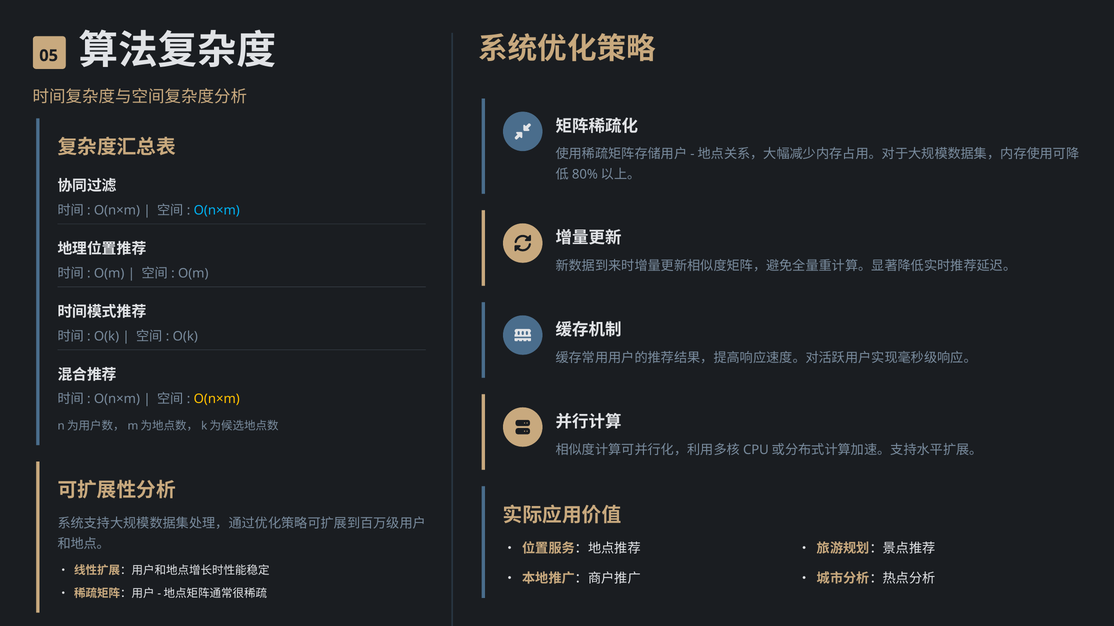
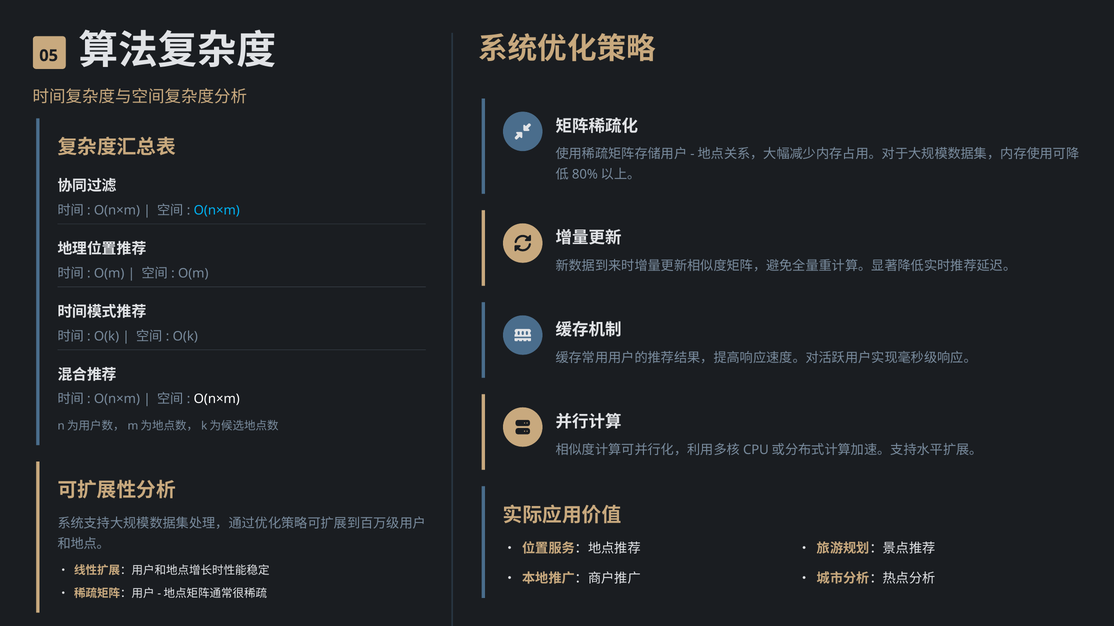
O(n×m colour: yellow -> white (217, 400)
